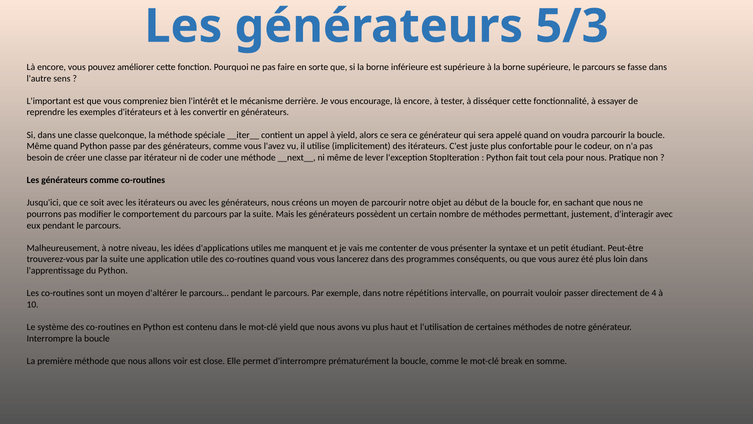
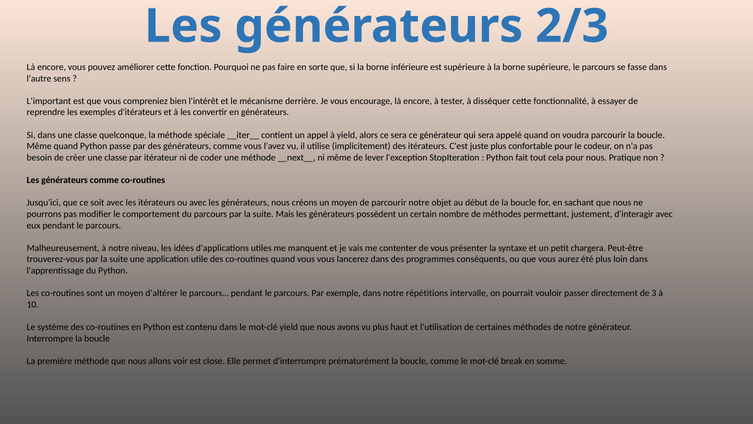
5/3: 5/3 -> 2/3 (572, 26)
étudiant: étudiant -> chargera (588, 248)
4: 4 -> 3 (654, 293)
